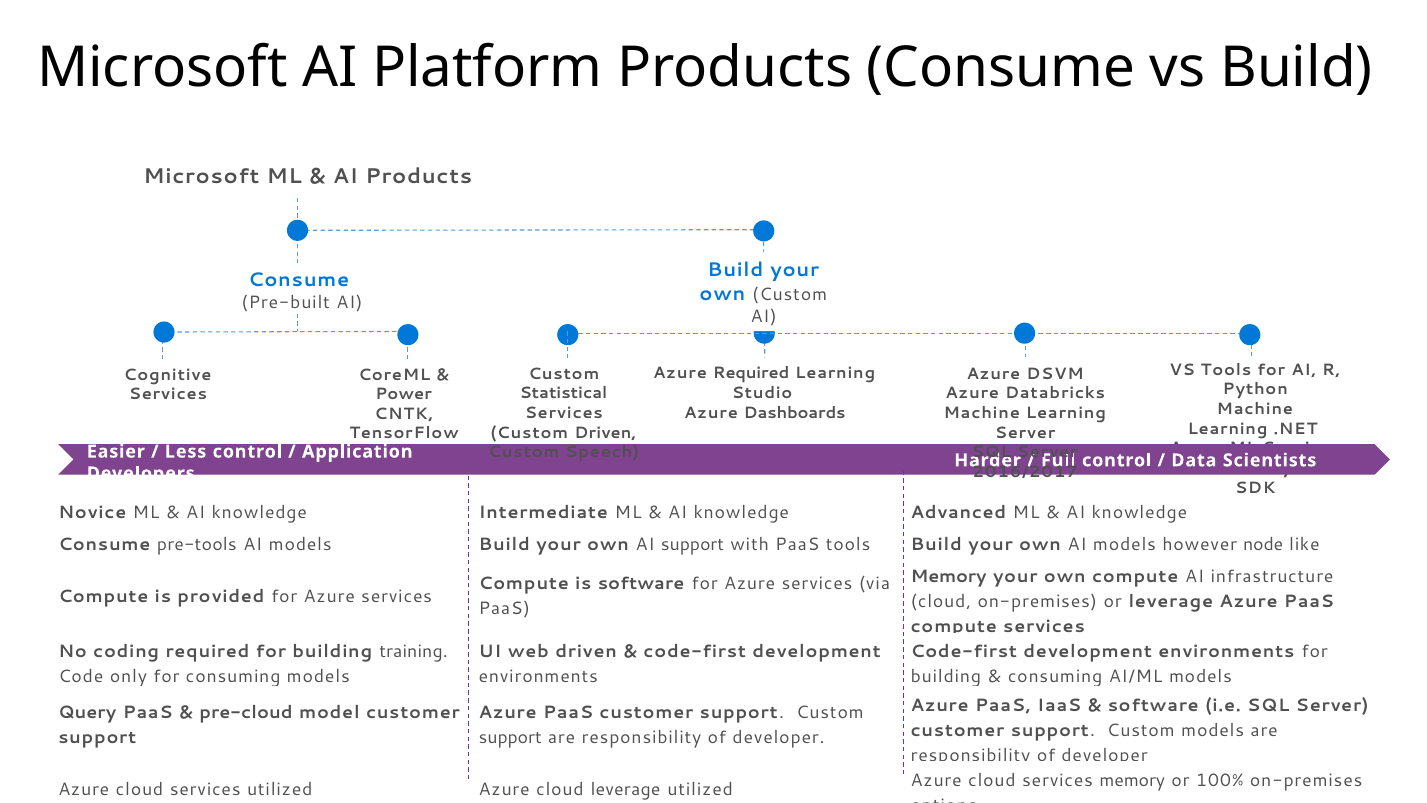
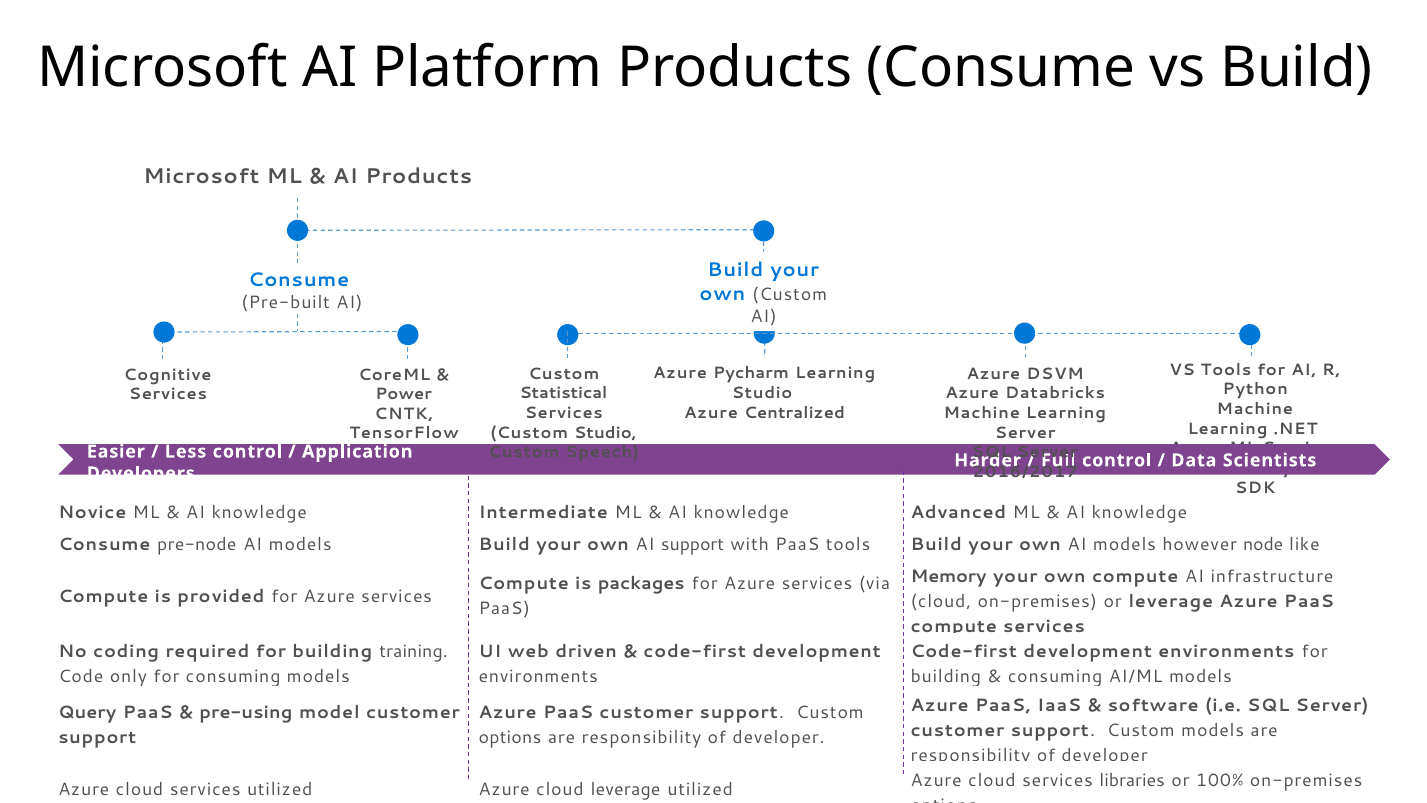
Azure Required: Required -> Pycharm (751, 373)
Dashboards: Dashboards -> Centralized (794, 413)
Custom Driven: Driven -> Studio (605, 432)
pre-tools: pre-tools -> pre-node (197, 544)
is software: software -> packages (641, 584)
pre-cloud: pre-cloud -> pre-using (246, 712)
support: support -> options (510, 737)
services memory: memory -> libraries (1132, 780)
